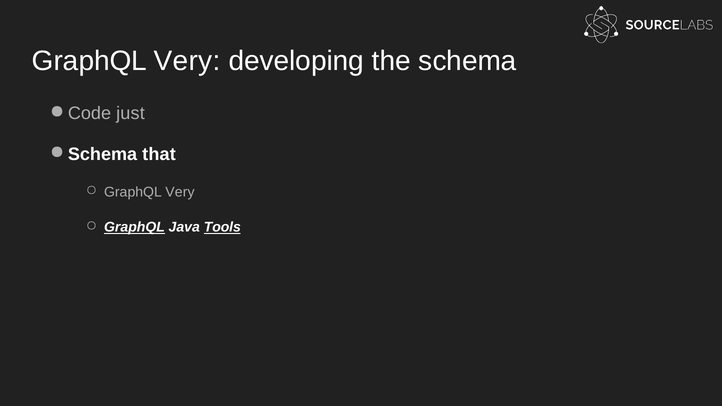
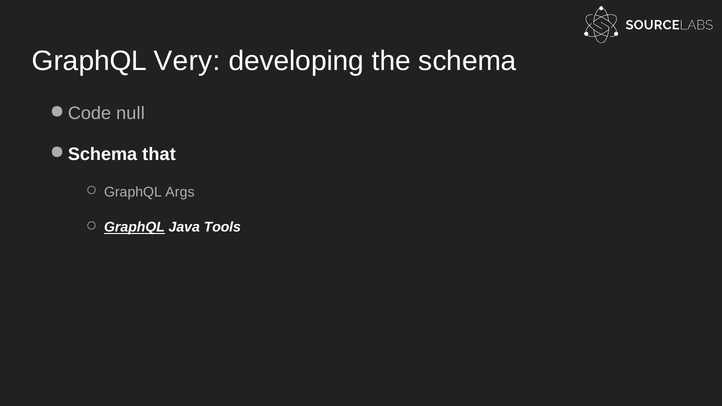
just: just -> null (130, 114)
Very: Very -> Args (180, 192)
Tools underline: present -> none (222, 227)
